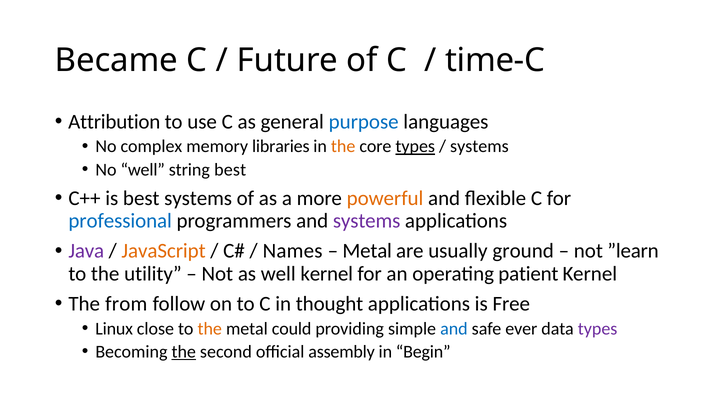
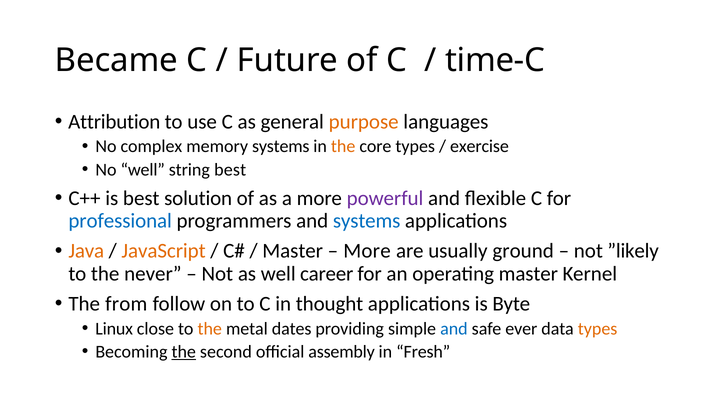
purpose colour: blue -> orange (364, 122)
memory libraries: libraries -> systems (281, 147)
types underline: present -> none (415, 147)
systems: systems -> exercise (479, 147)
best systems: systems -> solution (198, 198)
powerful colour: orange -> purple (385, 198)
systems colour: purple -> blue (367, 221)
Java colour: purple -> orange (86, 251)
Names: Names -> Master (293, 251)
Metal: Metal -> More (367, 251)
”learn: ”learn -> ”likely (633, 251)
utility: utility -> never (153, 274)
well kernel: kernel -> career (327, 274)
operating patient: patient -> master (528, 274)
Free: Free -> Byte (511, 304)
could: could -> dates (292, 329)
types colour: purple -> orange (598, 329)
Begin: Begin -> Fresh (423, 352)
